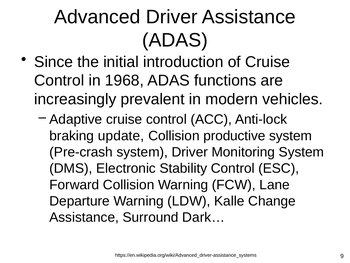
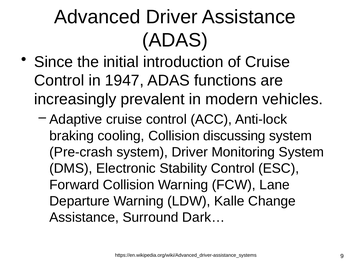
1968: 1968 -> 1947 (124, 80)
update: update -> cooling (121, 136)
productive: productive -> discussing (234, 136)
